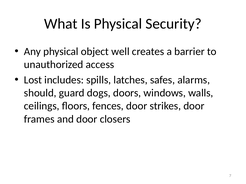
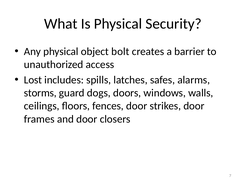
well: well -> bolt (120, 52)
should: should -> storms (40, 93)
